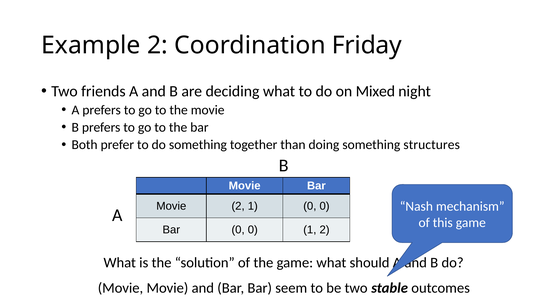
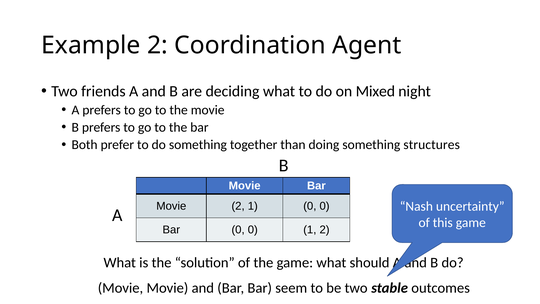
Friday: Friday -> Agent (367, 45)
mechanism: mechanism -> uncertainty (470, 206)
